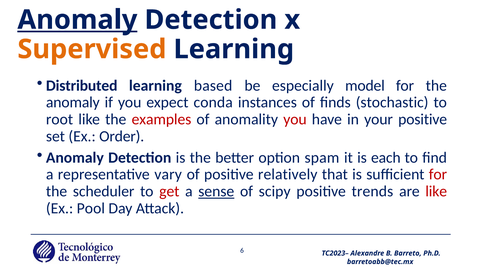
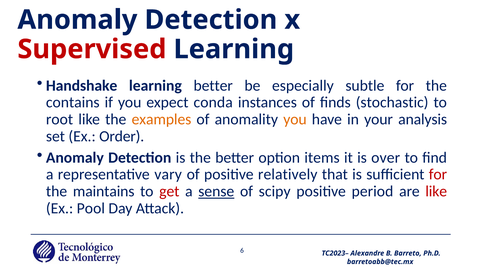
Anomaly underline: present -> none (77, 20)
Supervised colour: orange -> red (92, 49)
Distributed: Distributed -> Handshake (82, 86)
learning based: based -> better (213, 86)
model: model -> subtle (365, 86)
anomaly: anomaly -> contains (73, 103)
examples colour: red -> orange (161, 119)
you colour: red -> orange (295, 119)
your positive: positive -> analysis (423, 119)
spam: spam -> items (322, 158)
each: each -> over (386, 158)
scheduler: scheduler -> maintains (104, 192)
trends: trends -> period (372, 192)
